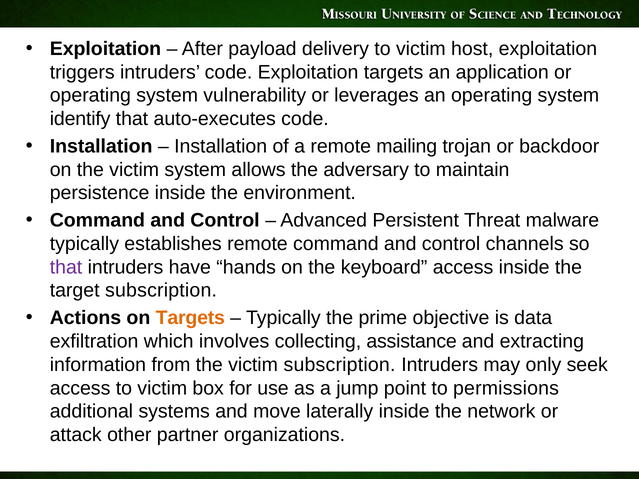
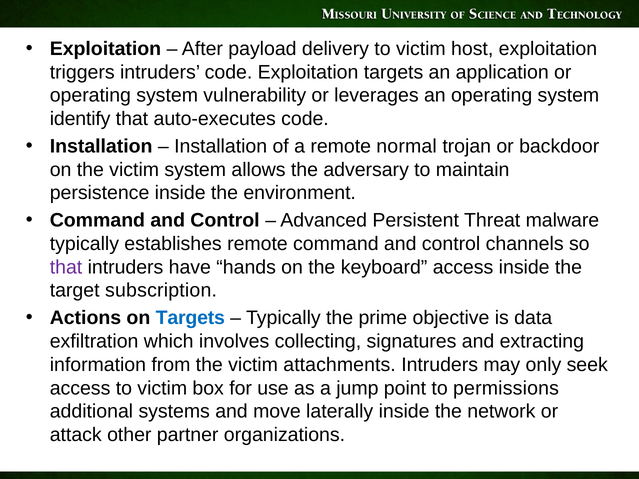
mailing: mailing -> normal (407, 146)
Targets colour: orange -> blue (190, 318)
assistance: assistance -> signatures (412, 341)
victim subscription: subscription -> attachments (340, 365)
